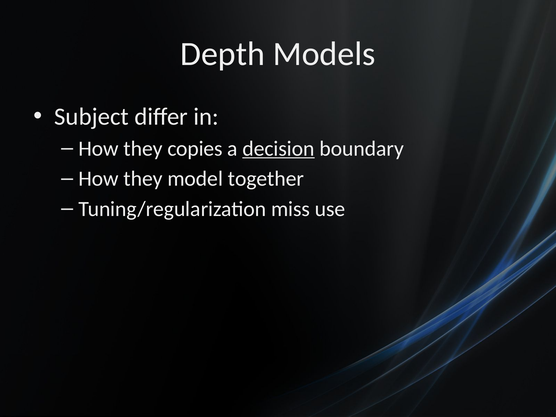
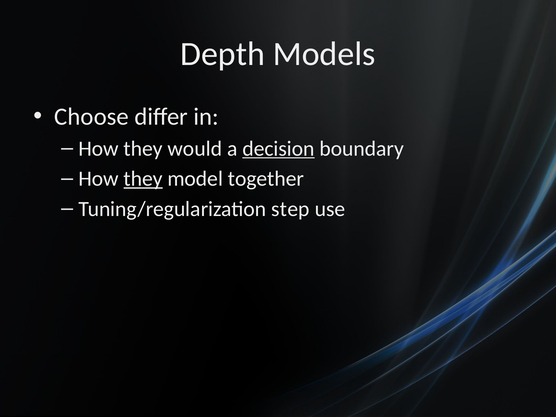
Subject: Subject -> Choose (92, 117)
copies: copies -> would (195, 149)
they underline: none -> present (143, 179)
miss: miss -> step (290, 209)
